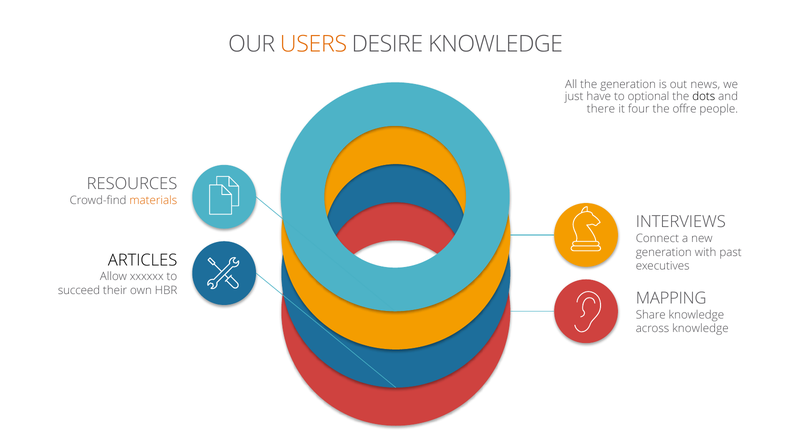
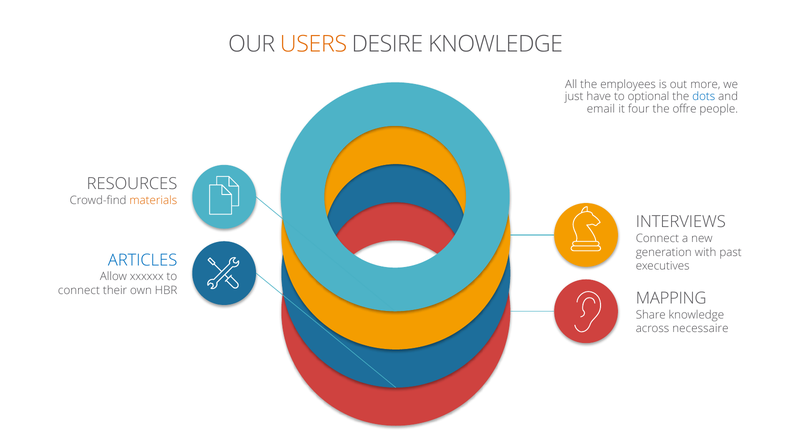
the generation: generation -> employees (628, 84)
news: news -> more (705, 84)
dots colour: black -> blue (704, 97)
there: there -> email (601, 109)
ARTICLES colour: black -> blue (143, 260)
succeed: succeed -> connect (79, 290)
across knowledge: knowledge -> necessaire (700, 329)
